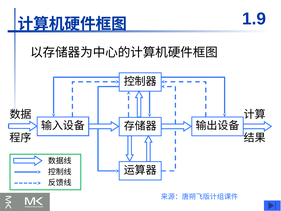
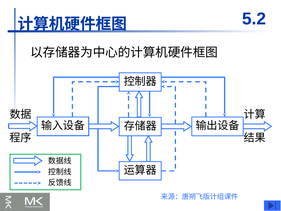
1.9: 1.9 -> 5.2 (254, 19)
